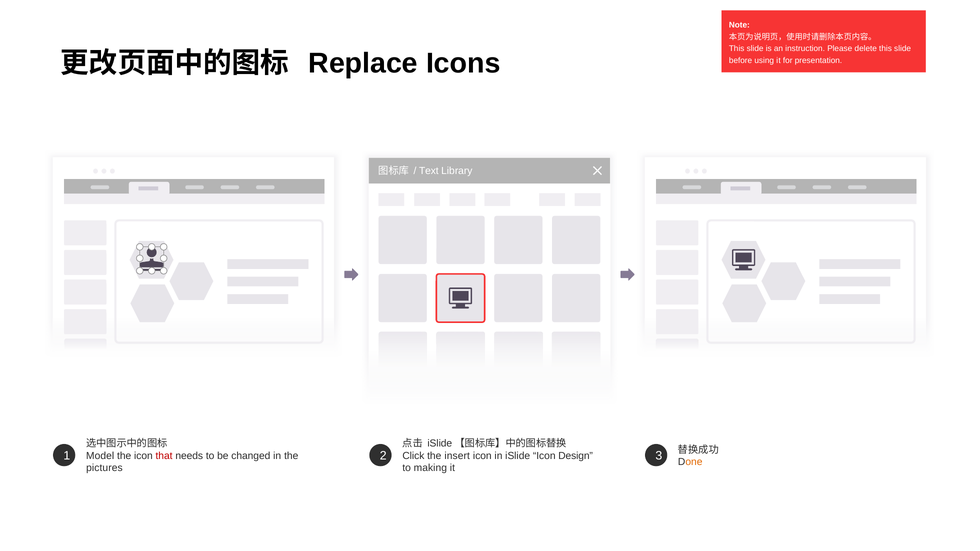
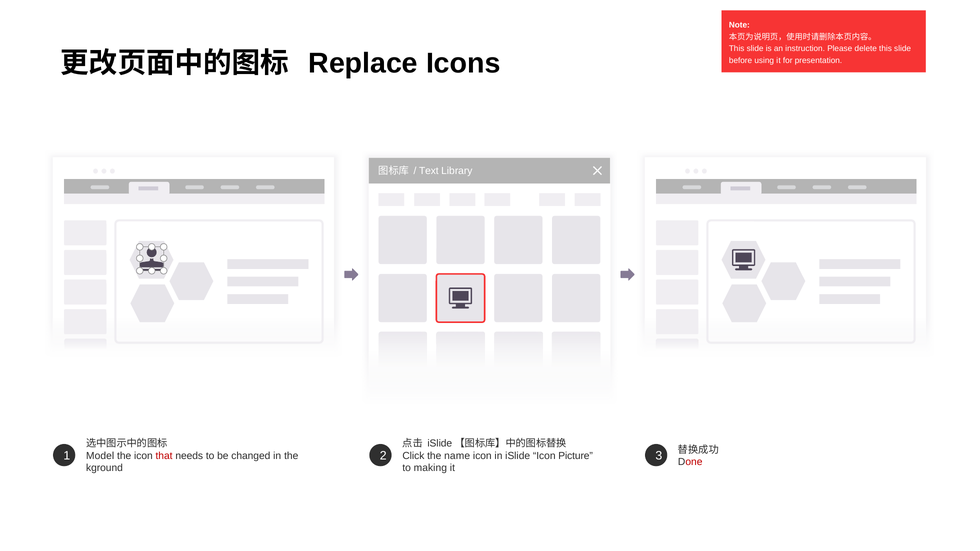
insert: insert -> name (457, 456)
Design: Design -> Picture (576, 456)
one colour: orange -> red (694, 462)
pictures: pictures -> kground (104, 468)
